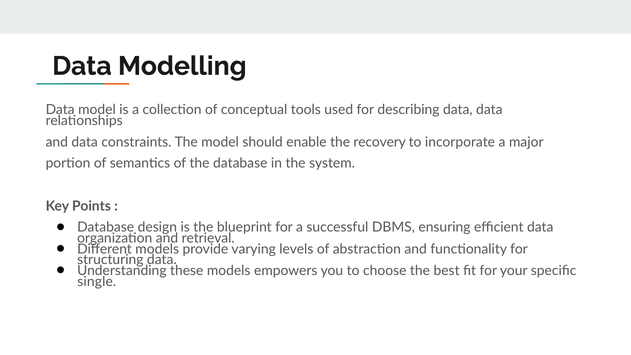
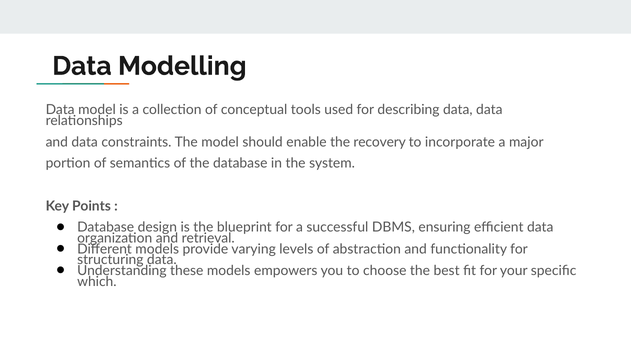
single: single -> which (97, 282)
